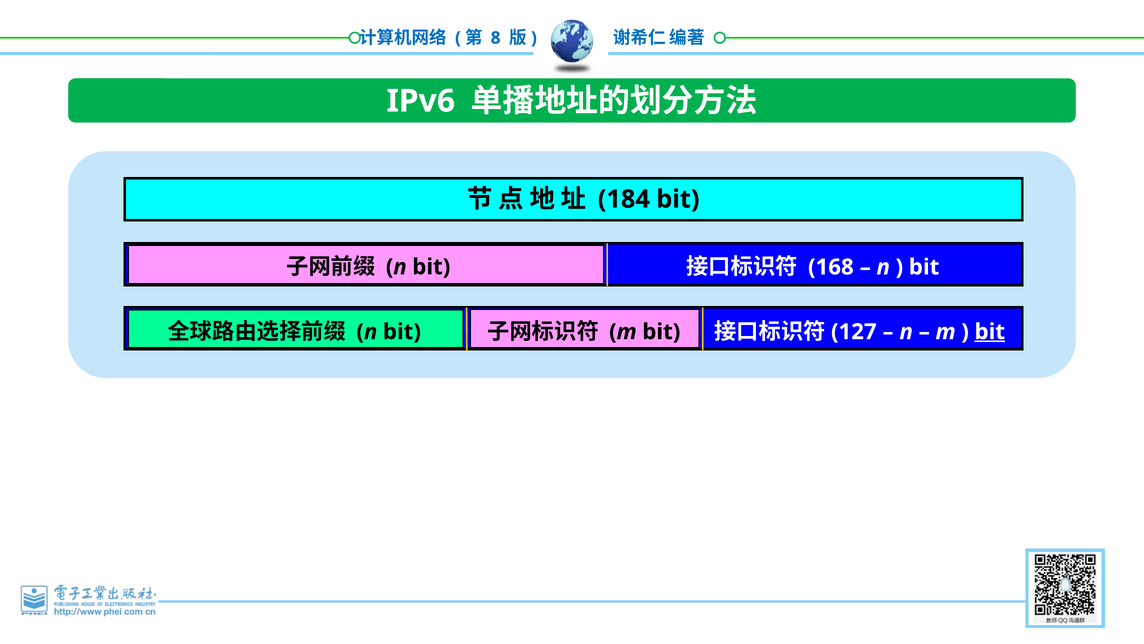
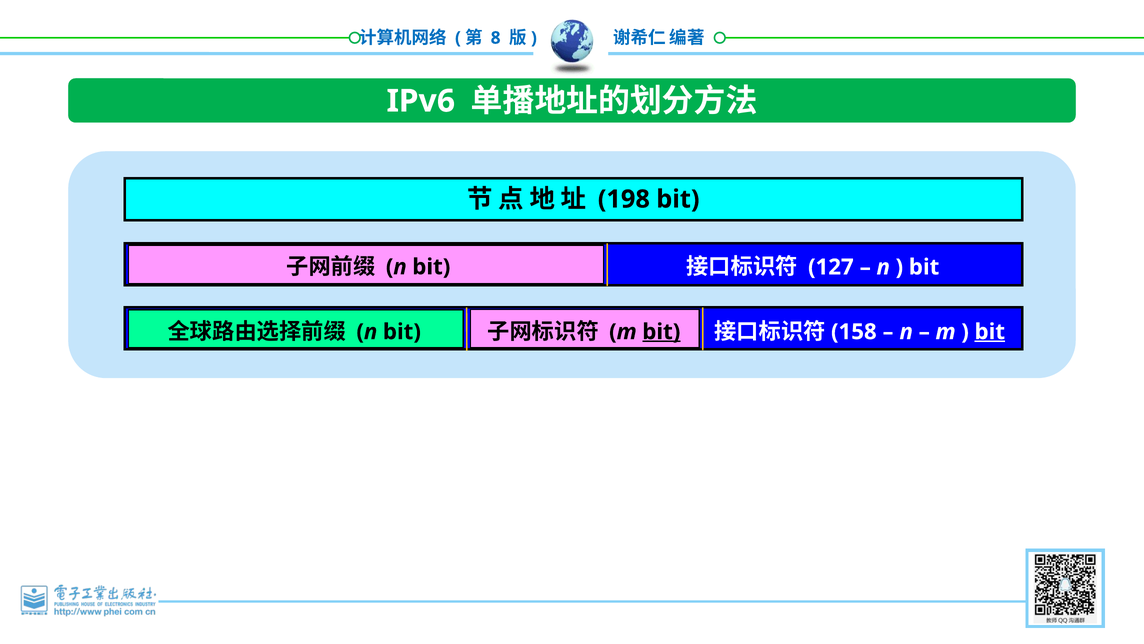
184: 184 -> 198 (624, 199)
168: 168 -> 127 (831, 267)
bit underline: none -> present (661, 332)
127: 127 -> 158 (854, 332)
